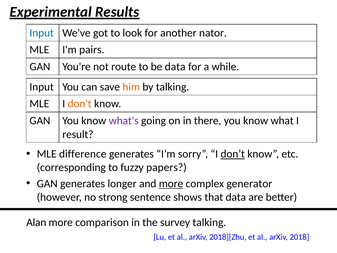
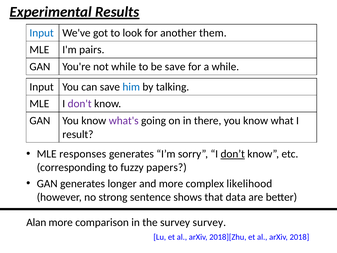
nator: nator -> them (213, 33)
not route: route -> while (124, 67)
be data: data -> save (175, 67)
him colour: orange -> blue (131, 87)
don't colour: orange -> purple (80, 104)
difference: difference -> responses (83, 154)
more underline: present -> none (171, 183)
generator: generator -> likelihood (249, 183)
survey talking: talking -> survey (209, 222)
